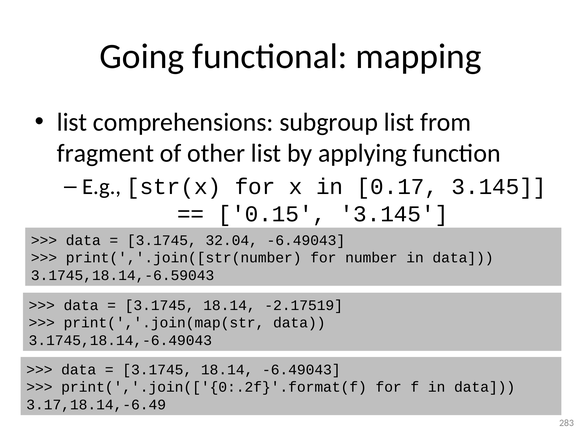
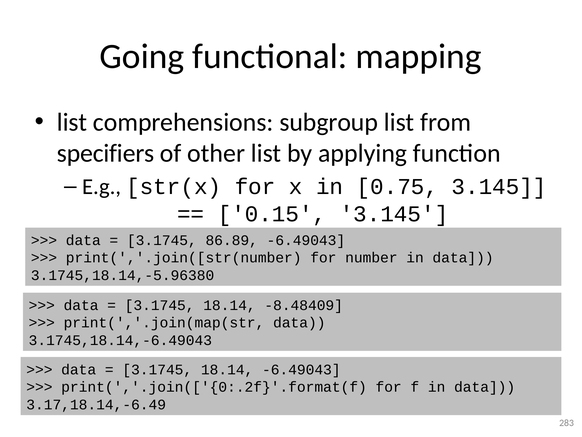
fragment: fragment -> specifiers (106, 153)
0.17: 0.17 -> 0.75 (397, 187)
32.04: 32.04 -> 86.89 (232, 240)
3.1745,18.14,-6.59043: 3.1745,18.14,-6.59043 -> 3.1745,18.14,-5.96380 (123, 275)
-2.17519: -2.17519 -> -8.48409 (304, 305)
